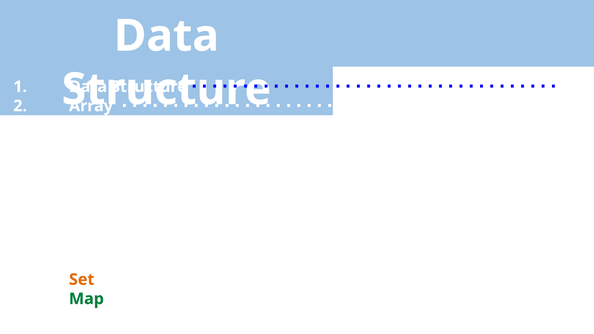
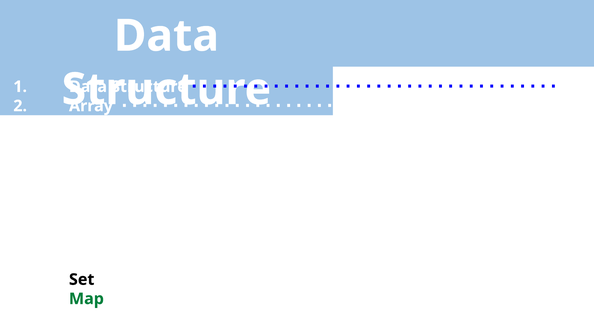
Set colour: orange -> black (82, 280)
